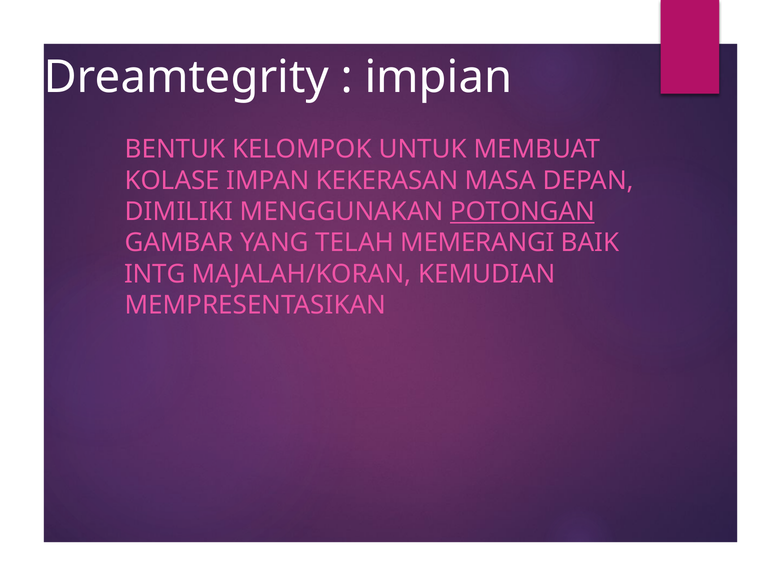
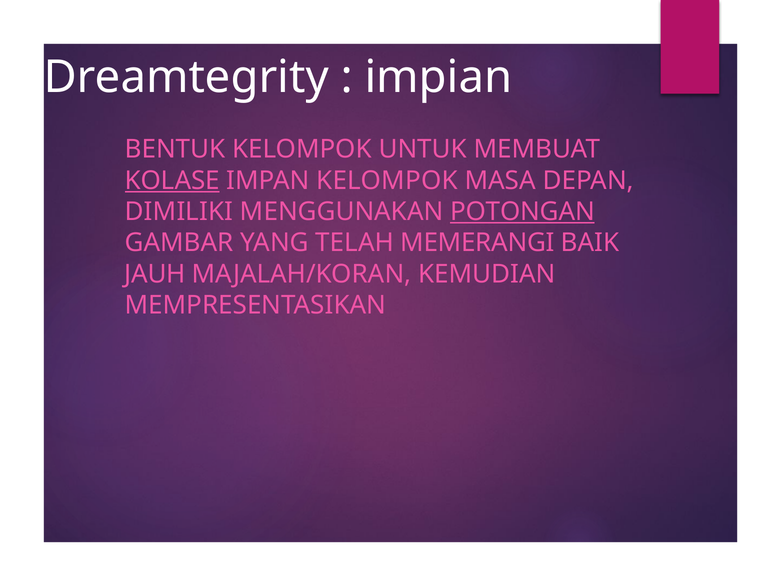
KOLASE underline: none -> present (172, 180)
IMPAN KEKERASAN: KEKERASAN -> KELOMPOK (387, 180)
INTG: INTG -> JAUH (155, 274)
